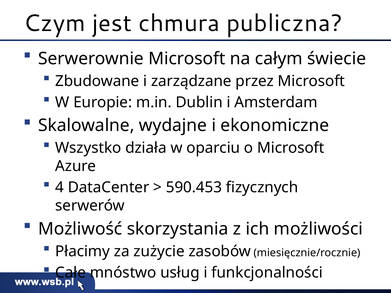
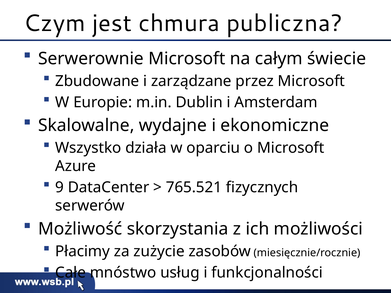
4: 4 -> 9 (60, 188)
590.453: 590.453 -> 765.521 (194, 188)
